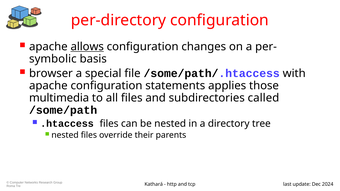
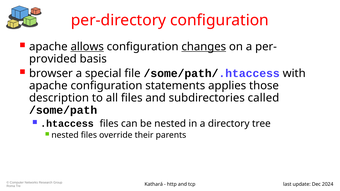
changes underline: none -> present (204, 47)
symbolic: symbolic -> provided (53, 59)
multimedia: multimedia -> description (59, 98)
